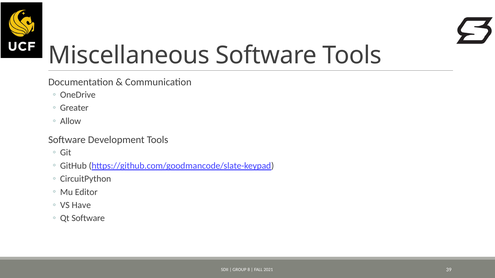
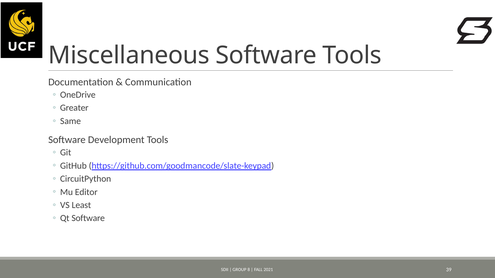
Allow: Allow -> Same (71, 121)
Have: Have -> Least (81, 205)
